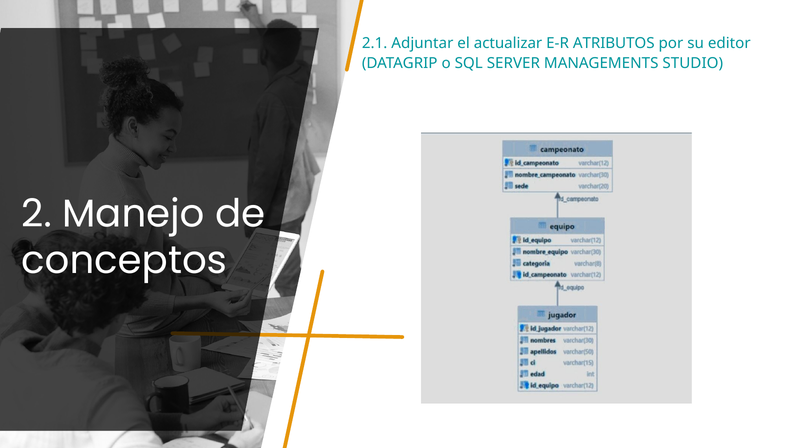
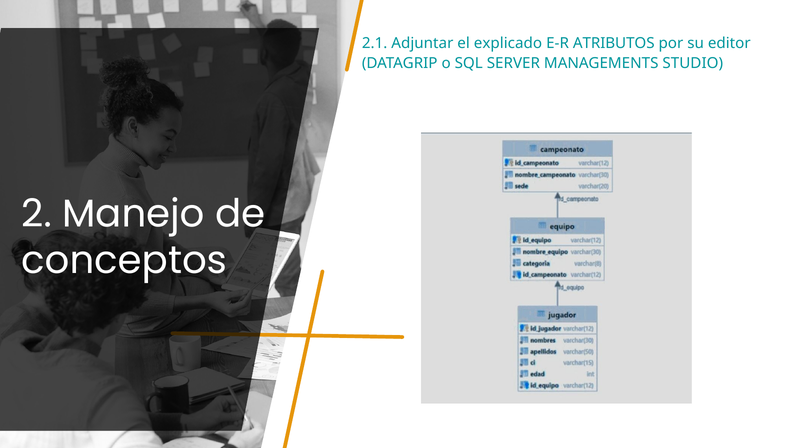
actualizar: actualizar -> explicado (508, 43)
